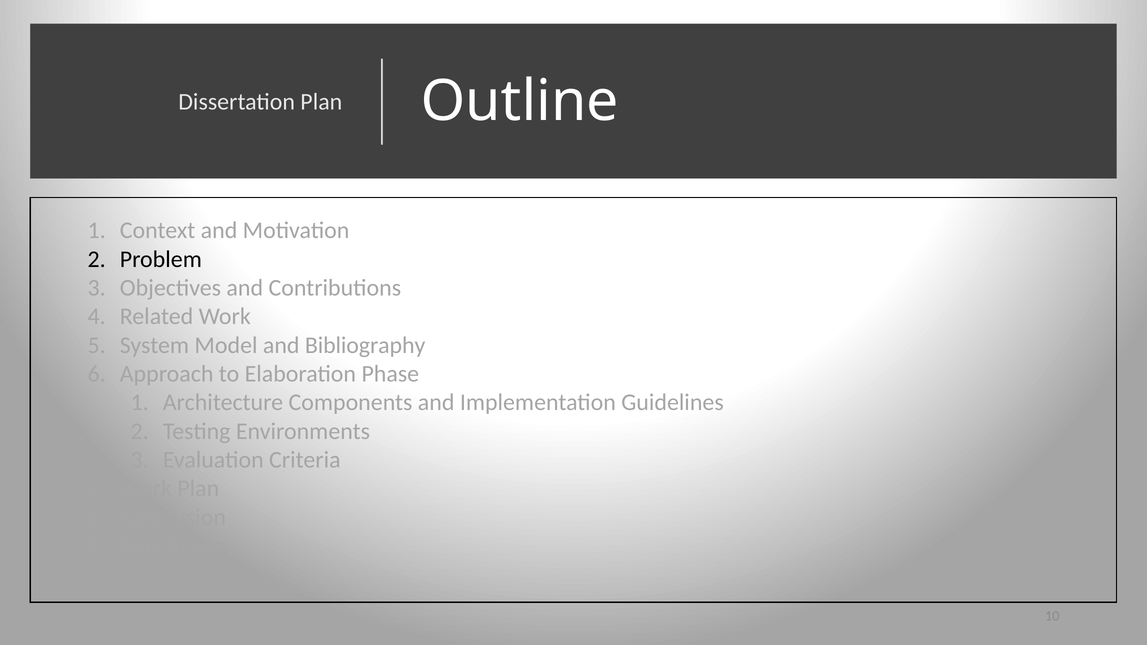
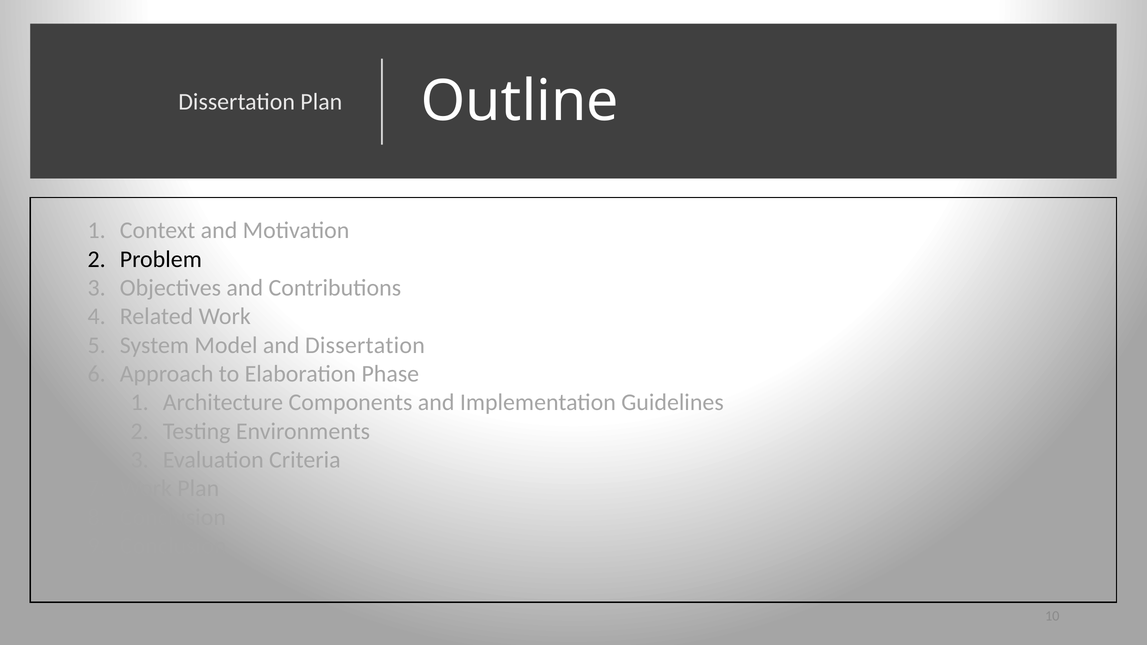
and Bibliography: Bibliography -> Dissertation (365, 345)
